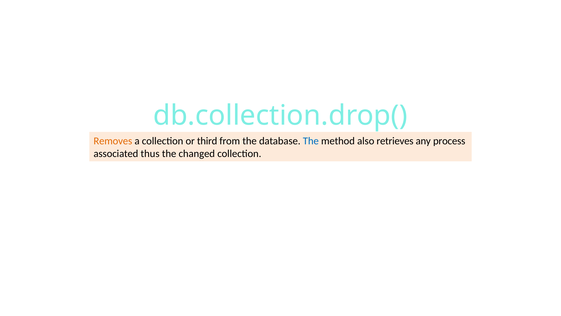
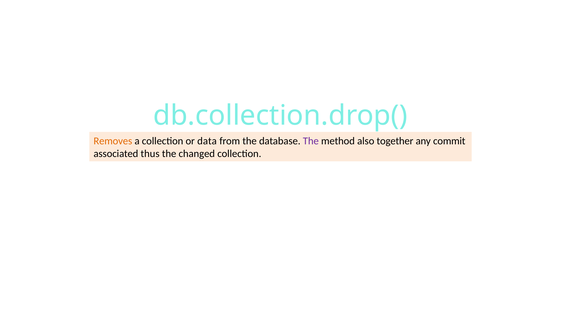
third: third -> data (207, 141)
The colour: blue -> purple (311, 141)
retrieves: retrieves -> together (395, 141)
process: process -> commit (449, 141)
